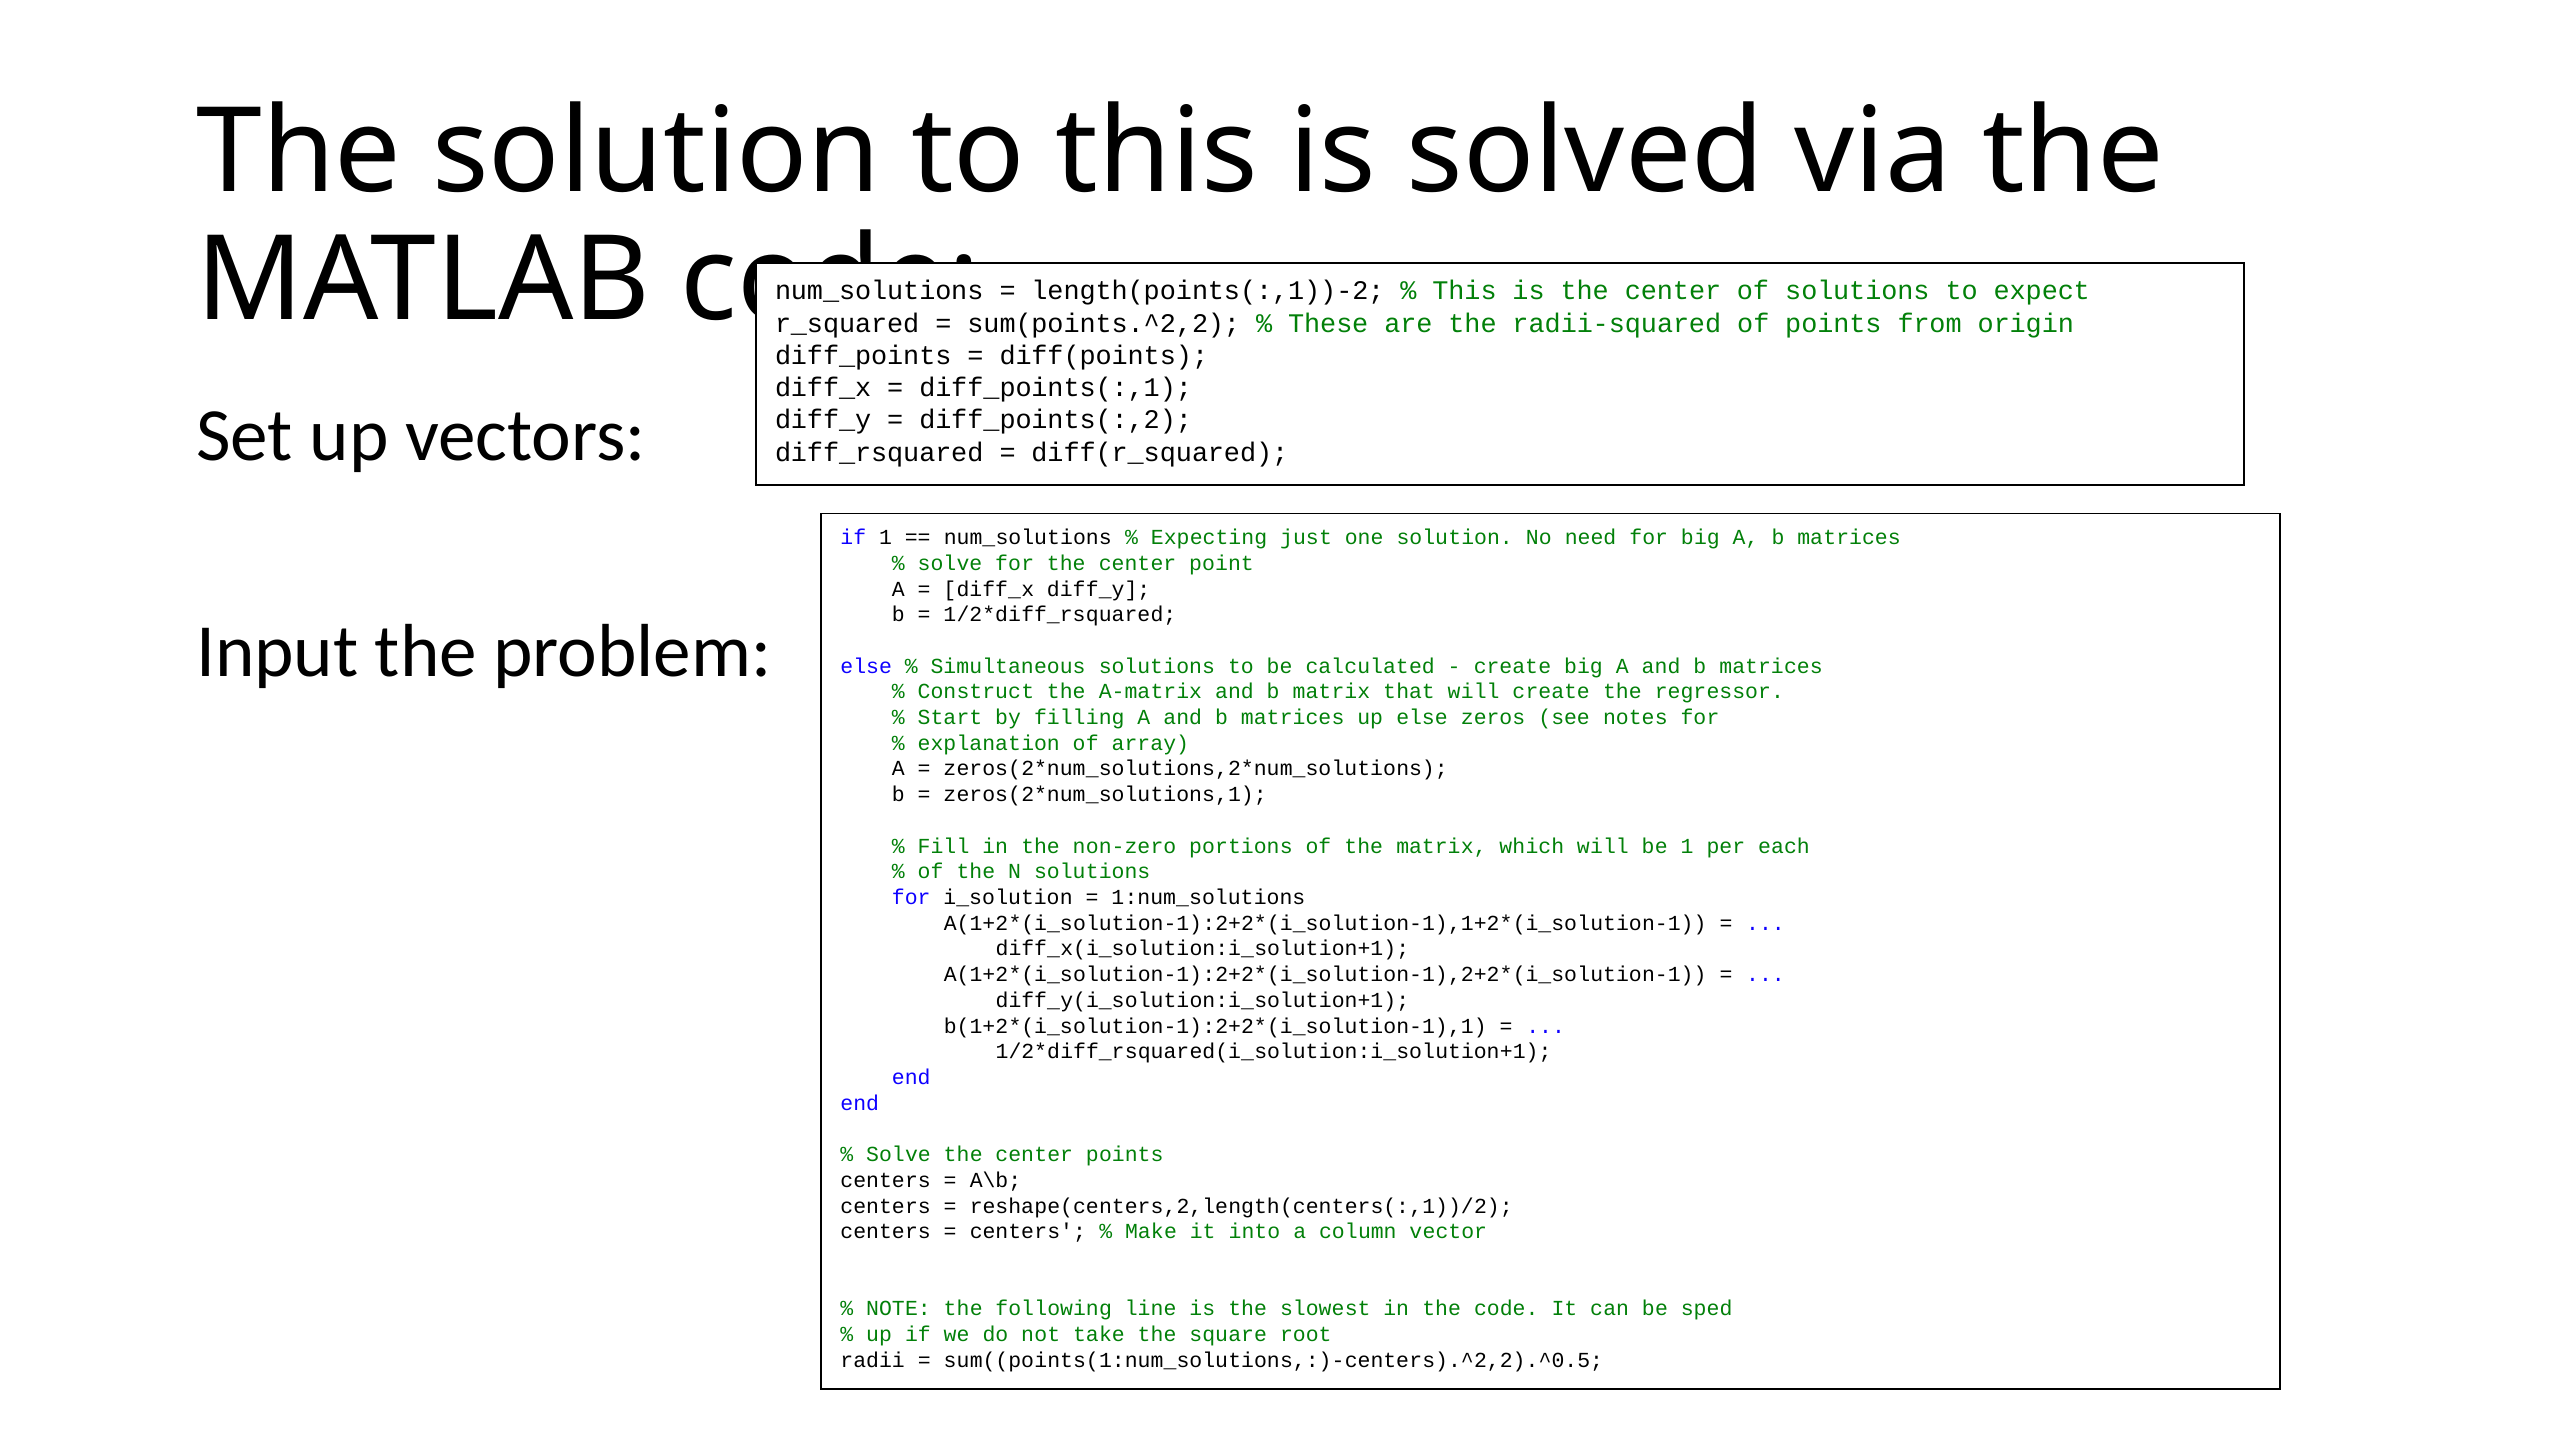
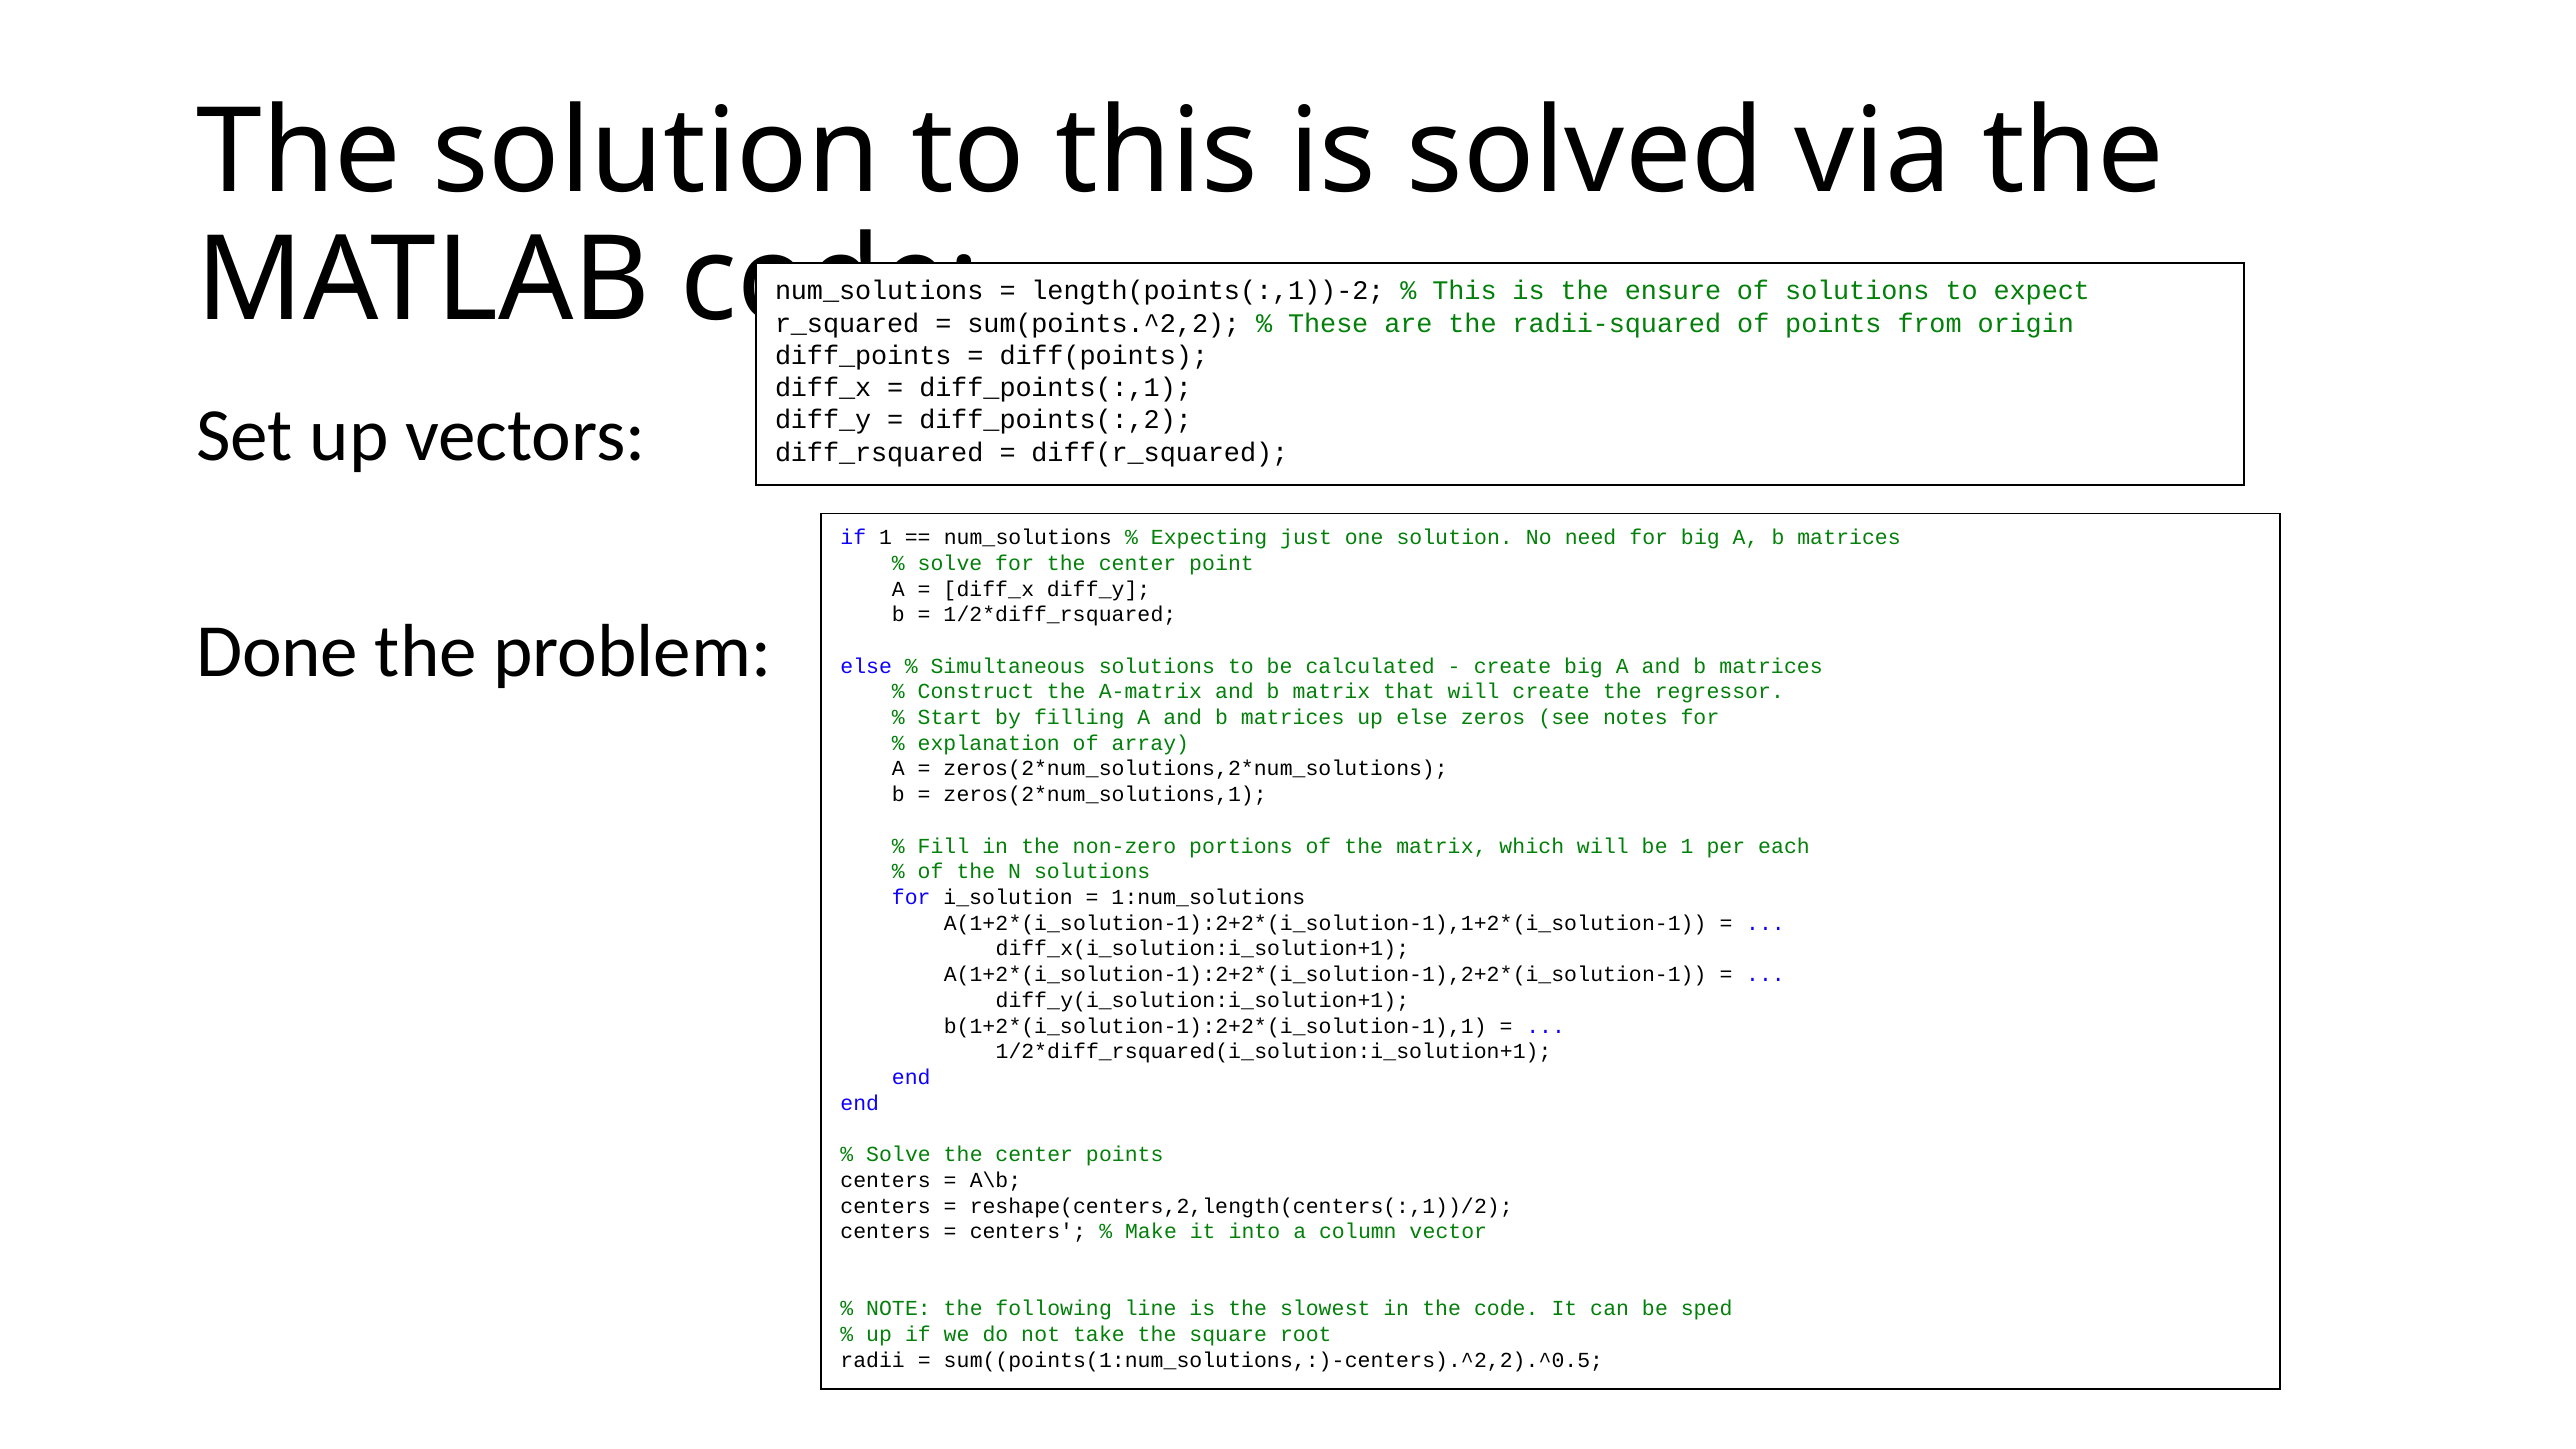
is the center: center -> ensure (1673, 291)
Input: Input -> Done (277, 652)
